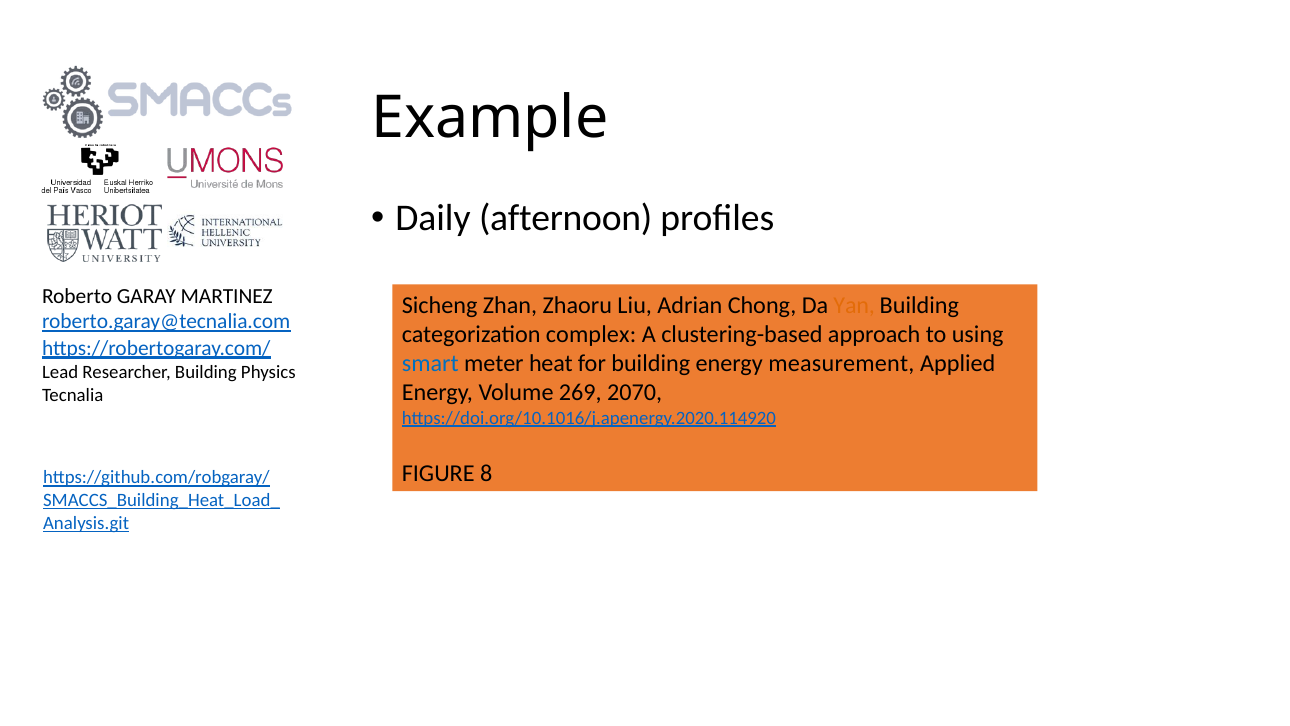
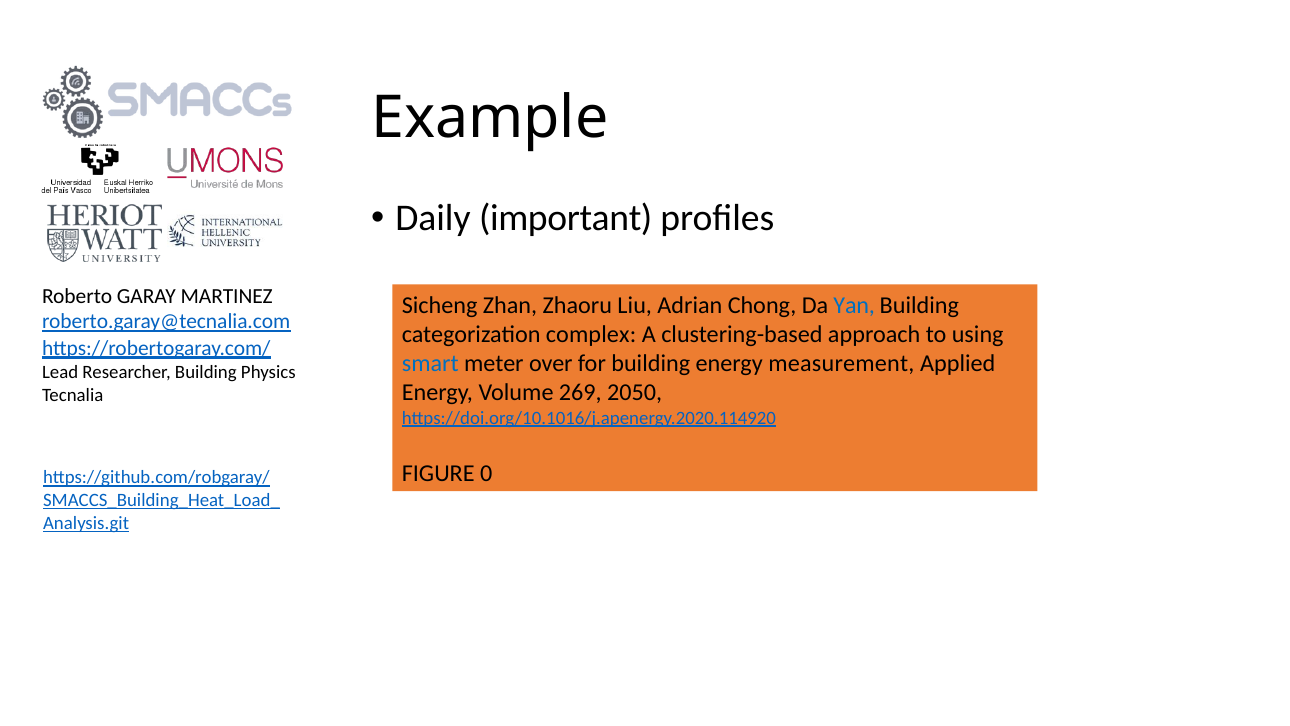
afternoon: afternoon -> important (566, 218)
Yan colour: orange -> blue (854, 305)
heat: heat -> over (551, 363)
2070: 2070 -> 2050 (635, 392)
8: 8 -> 0 (486, 473)
